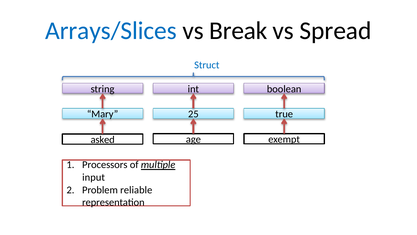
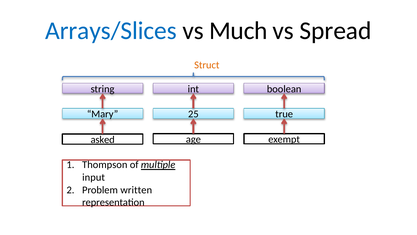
Break: Break -> Much (238, 31)
Struct colour: blue -> orange (207, 65)
Processors: Processors -> Thompson (105, 165)
reliable: reliable -> written (136, 190)
